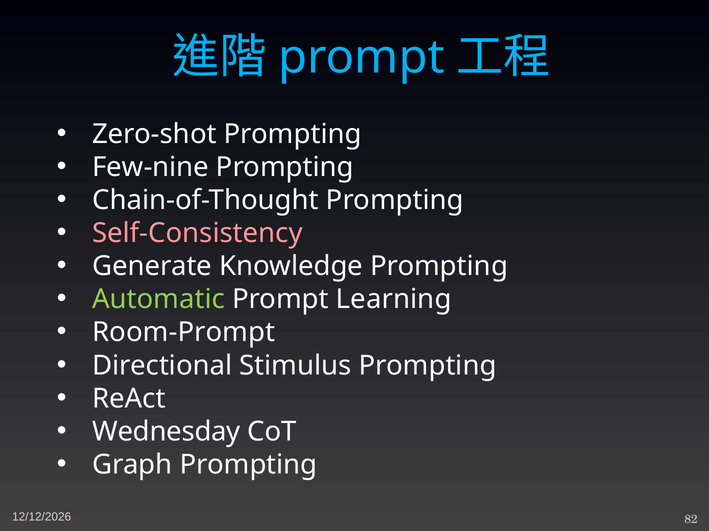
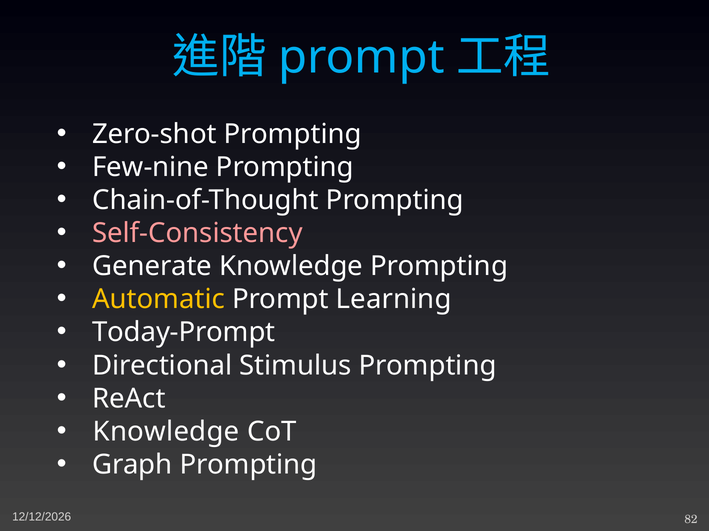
Automatic colour: light green -> yellow (159, 300)
Room-Prompt: Room-Prompt -> Today-Prompt (184, 333)
Wednesday: Wednesday -> Knowledge (166, 432)
